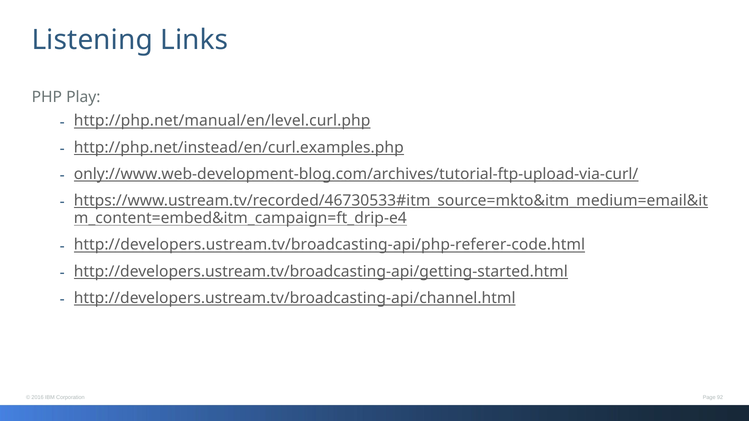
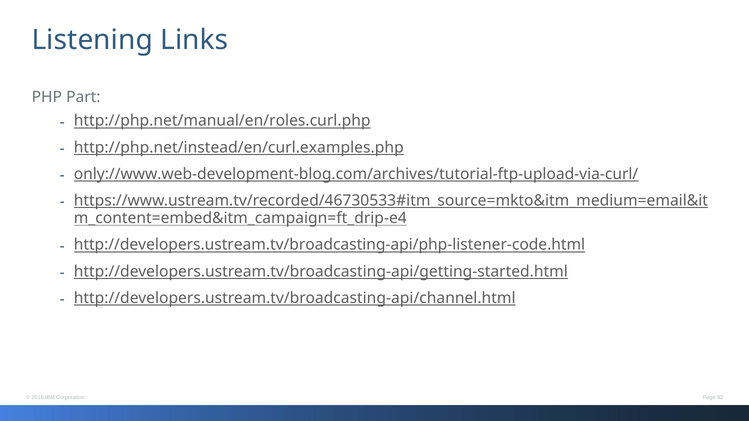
Play: Play -> Part (83, 97)
http://php.net/manual/en/level.curl.php: http://php.net/manual/en/level.curl.php -> http://php.net/manual/en/roles.curl.php (222, 121)
http://developers.ustream.tv/broadcasting-api/php-referer-code.html: http://developers.ustream.tv/broadcasting-api/php-referer-code.html -> http://developers.ustream.tv/broadcasting-api/php-listener-code.html (329, 245)
